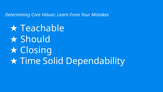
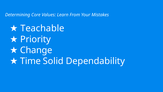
Should: Should -> Priority (36, 39)
Closing: Closing -> Change (36, 50)
